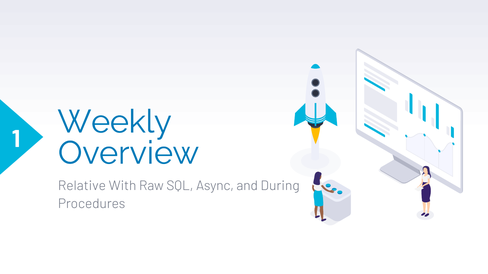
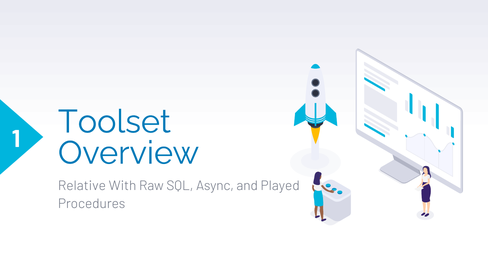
Weekly: Weekly -> Toolset (114, 122)
During: During -> Played (280, 186)
